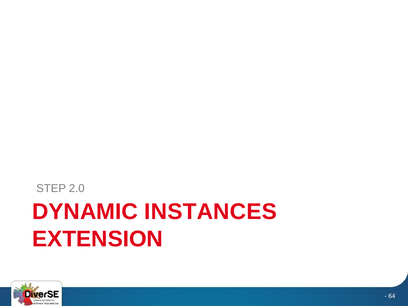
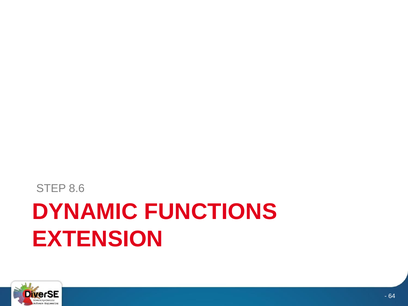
2.0: 2.0 -> 8.6 (77, 189)
INSTANCES: INSTANCES -> FUNCTIONS (211, 212)
